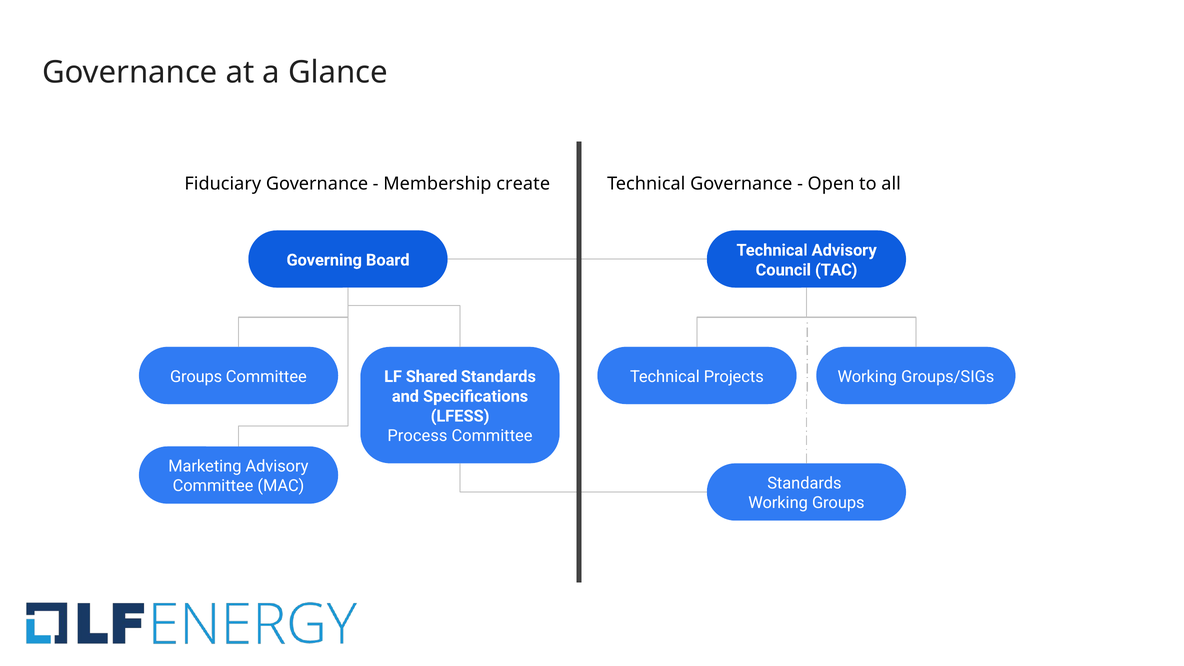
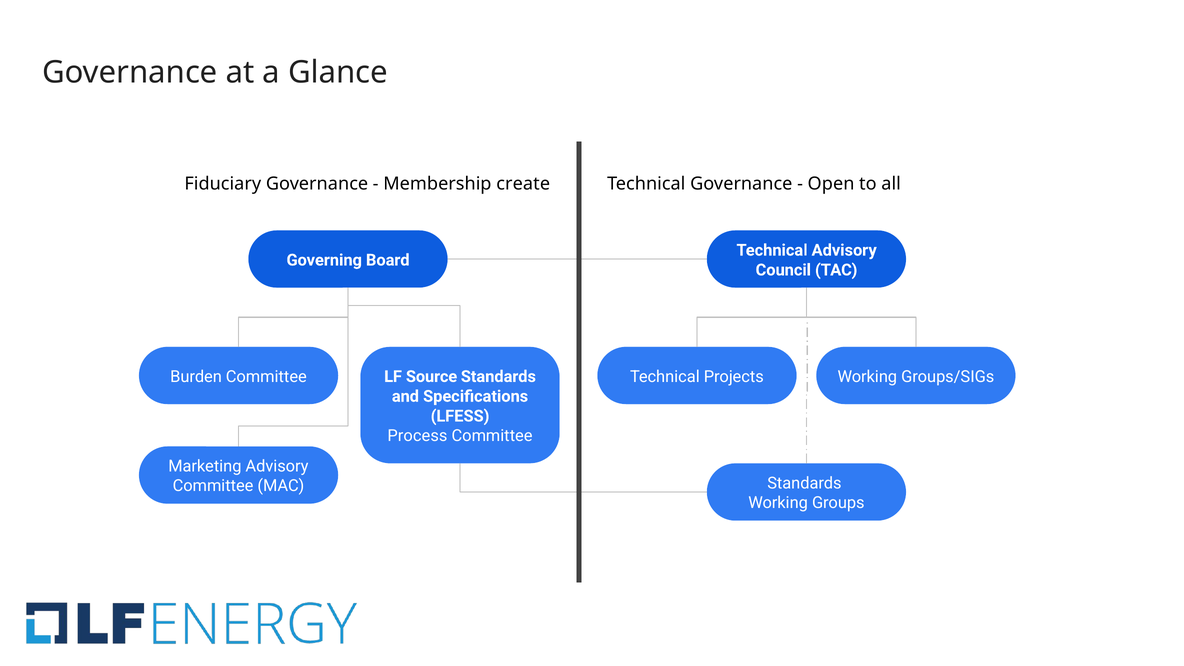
Groups: Groups -> Burden (196, 377)
Shared: Shared -> Source (432, 377)
